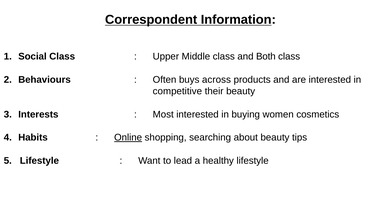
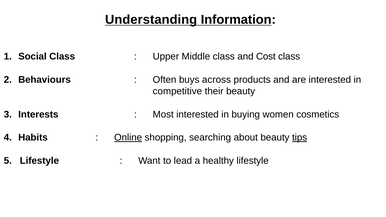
Correspondent: Correspondent -> Understanding (151, 20)
Both: Both -> Cost (266, 57)
tips underline: none -> present (300, 138)
